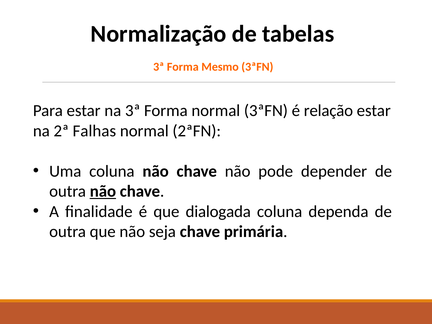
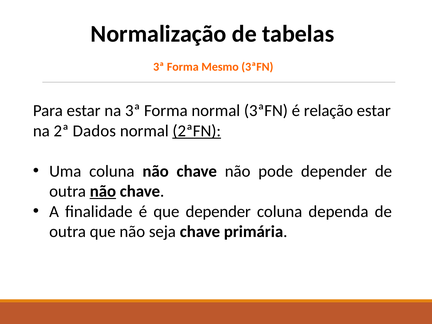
Falhas: Falhas -> Dados (94, 131)
2ªFN underline: none -> present (197, 131)
que dialogada: dialogada -> depender (218, 212)
